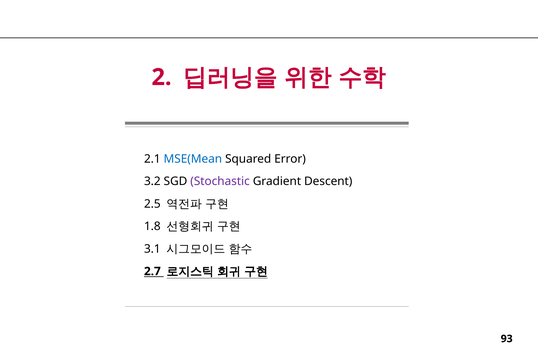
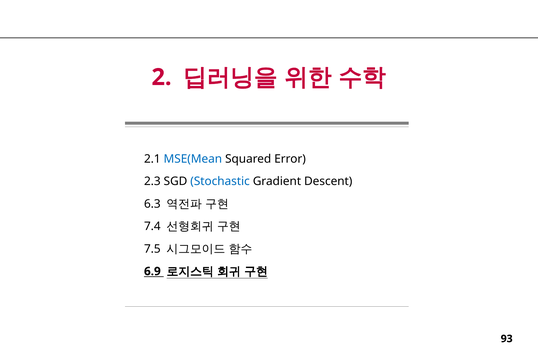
3.2: 3.2 -> 2.3 (152, 182)
Stochastic colour: purple -> blue (220, 182)
2.5: 2.5 -> 6.3 (152, 204)
1.8: 1.8 -> 7.4 (152, 227)
3.1: 3.1 -> 7.5 (152, 249)
2.7: 2.7 -> 6.9 (152, 272)
